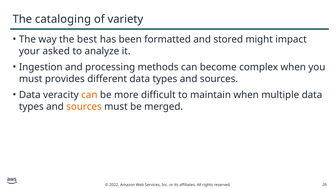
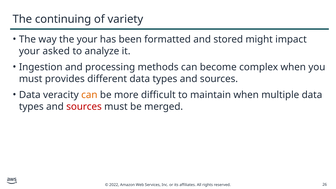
cataloging: cataloging -> continuing (63, 19)
the best: best -> your (87, 39)
sources colour: orange -> red (84, 107)
